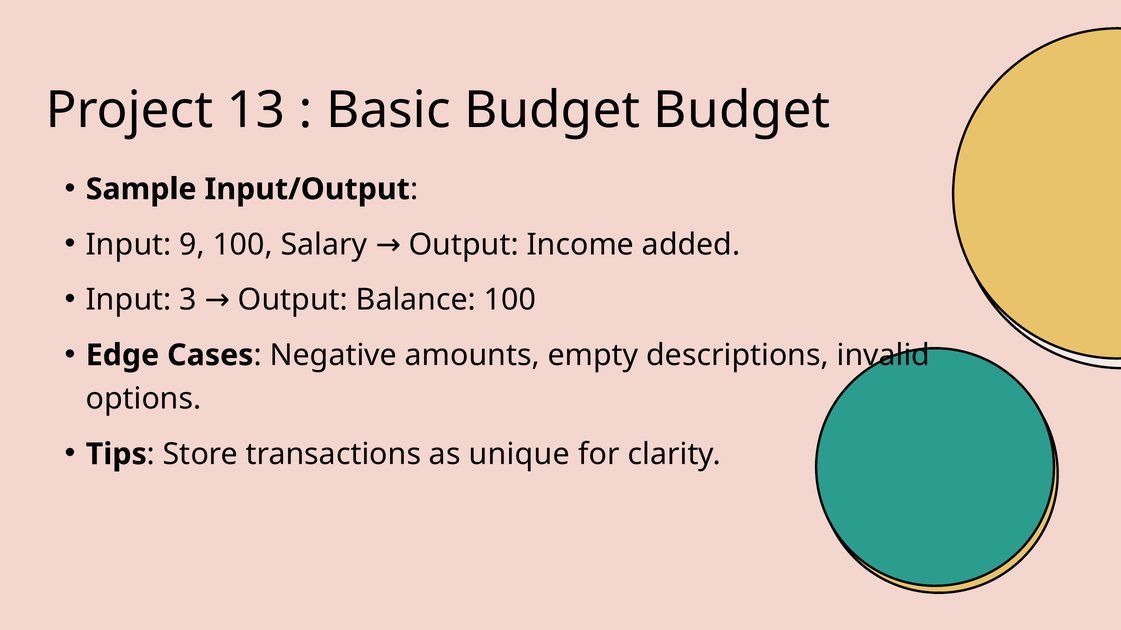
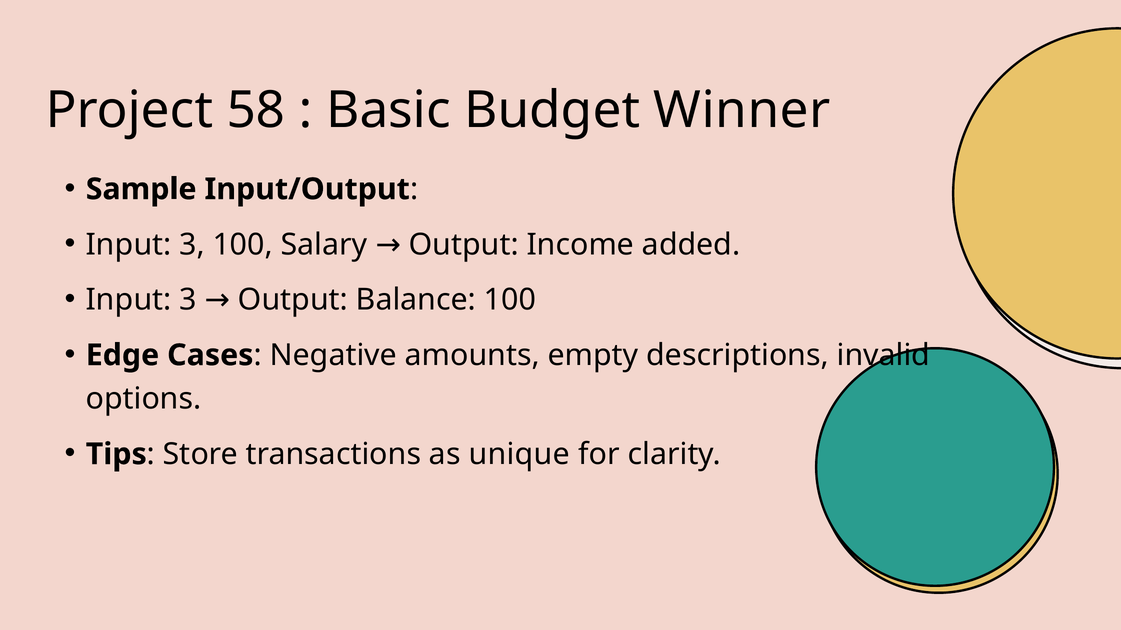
13: 13 -> 58 (256, 111)
Budget Budget: Budget -> Winner (742, 111)
9: 9 -> 3 (192, 245)
